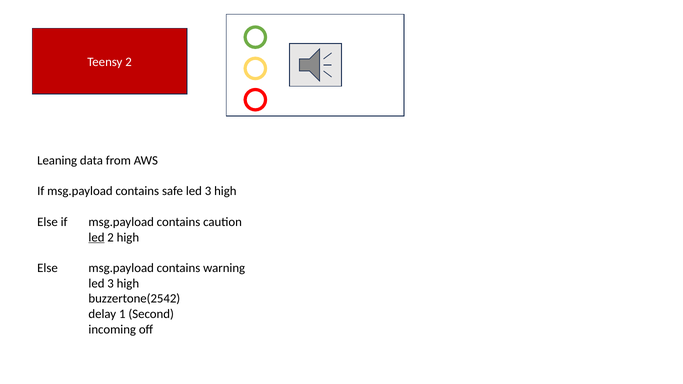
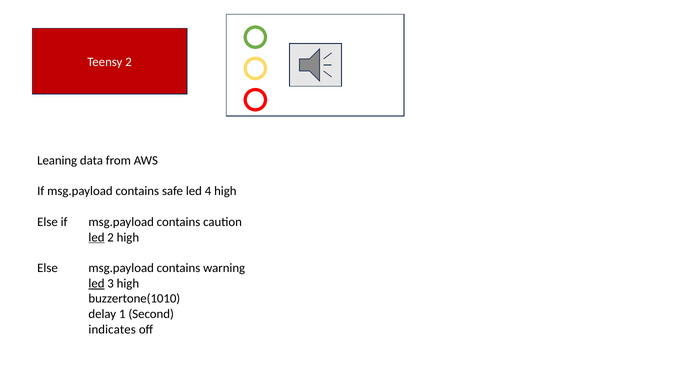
safe led 3: 3 -> 4 (208, 191)
led underline: none -> present (96, 284)
buzzertone(2542: buzzertone(2542 -> buzzertone(1010 (134, 299)
incoming: incoming -> indicates (112, 330)
